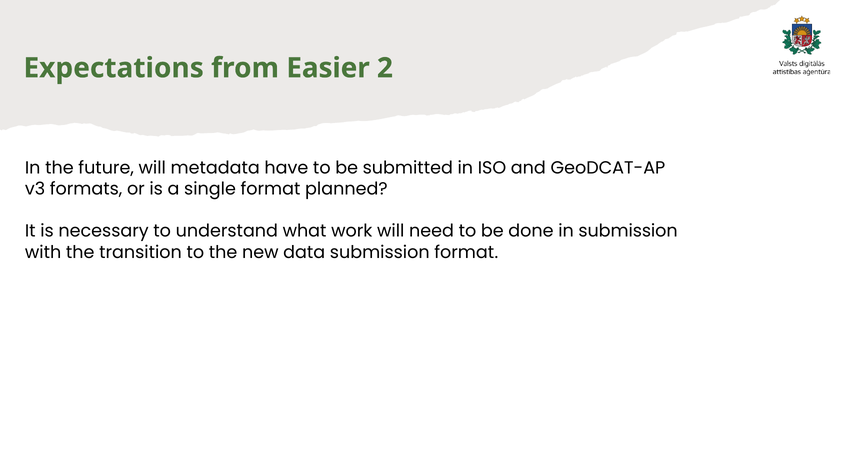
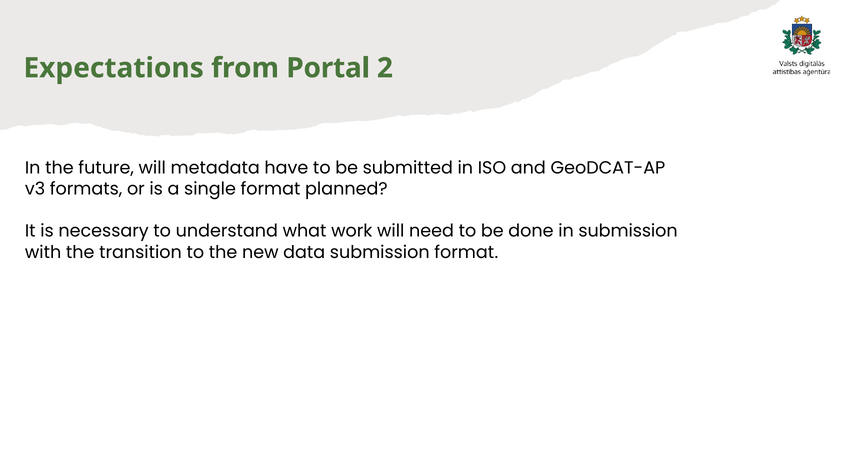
Easier: Easier -> Portal (328, 68)
